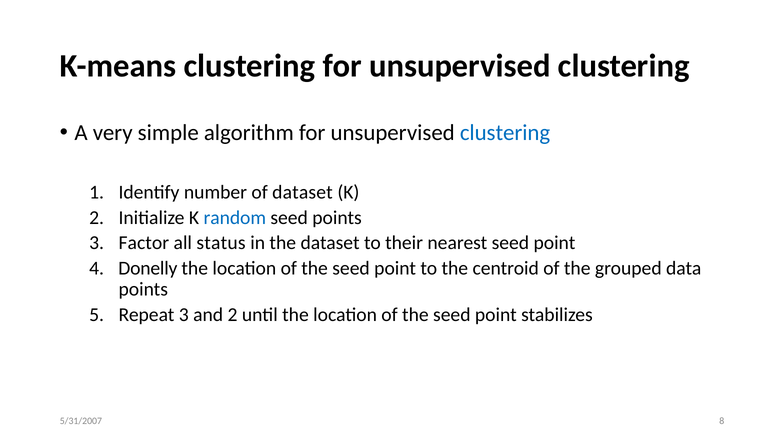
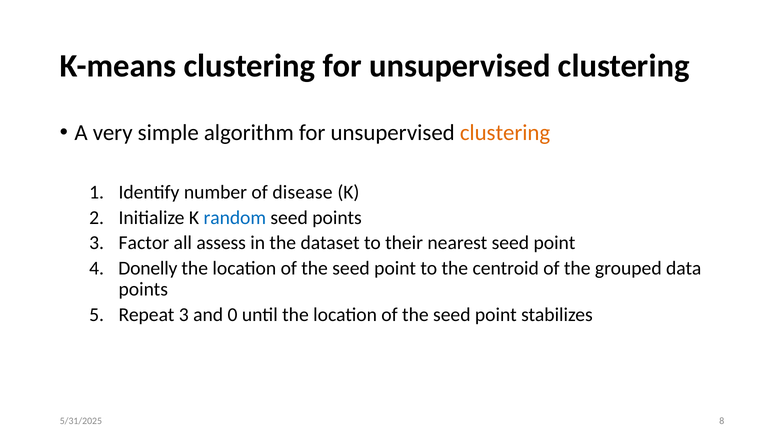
clustering colour: blue -> orange (505, 133)
of dataset: dataset -> disease (302, 192)
status: status -> assess (221, 243)
and 2: 2 -> 0 (233, 315)
5/31/2007: 5/31/2007 -> 5/31/2025 (81, 421)
